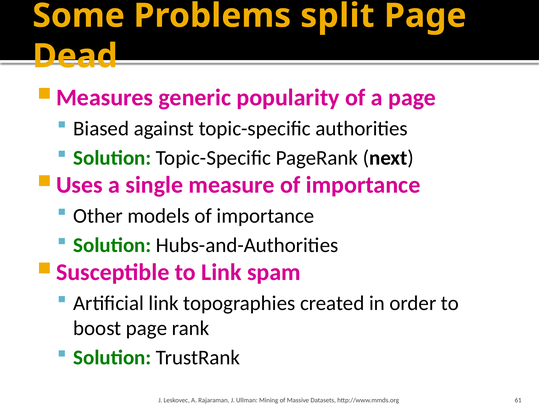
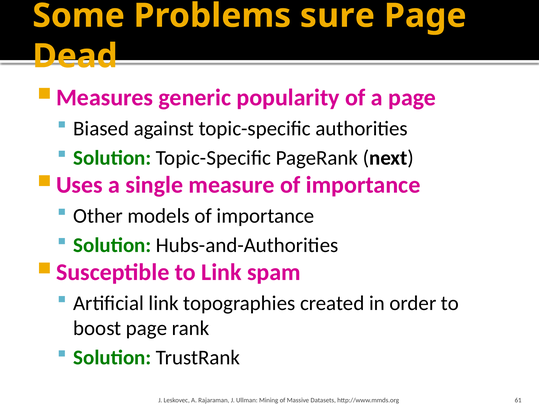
split: split -> sure (337, 16)
